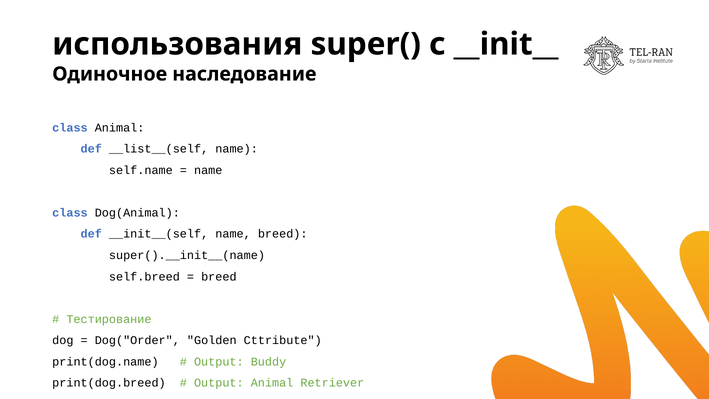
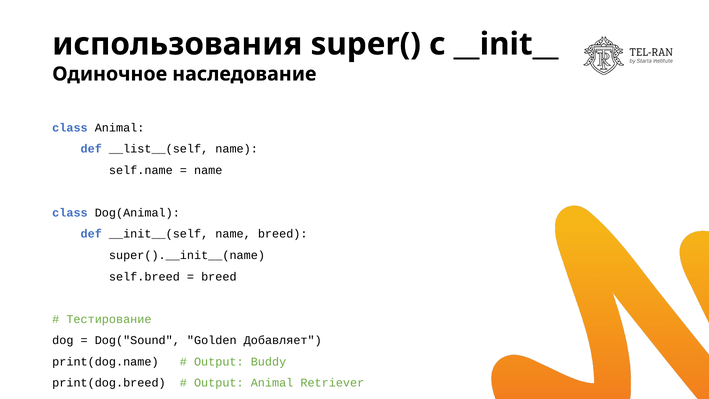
Dog("Order: Dog("Order -> Dog("Sound (137, 340)
Cttribute: Cttribute -> Добавляет (283, 340)
